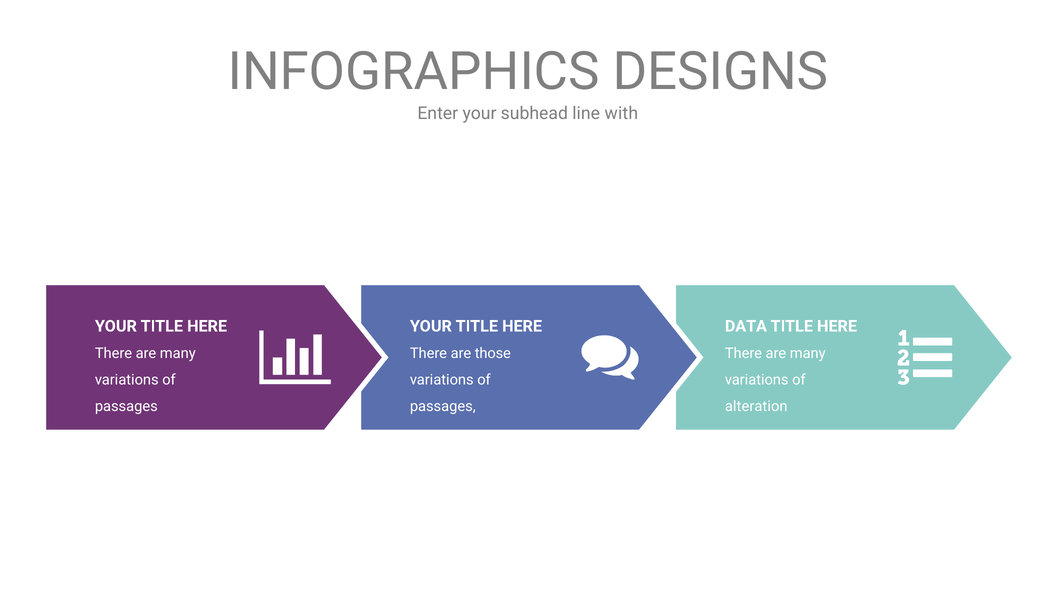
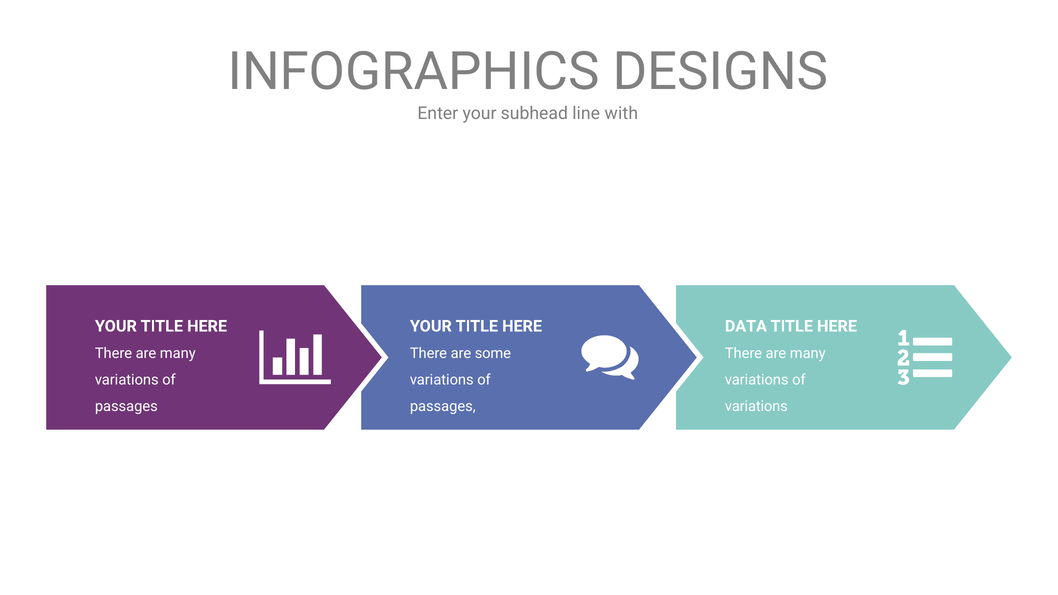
those: those -> some (493, 354)
alteration: alteration -> variations (756, 407)
